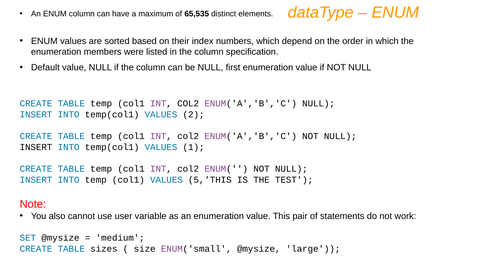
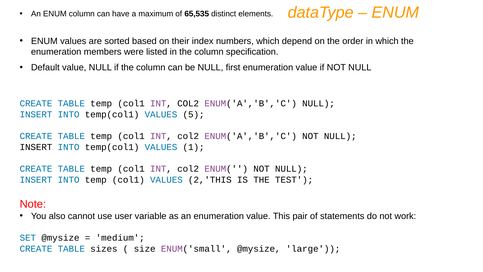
2: 2 -> 5 (194, 114)
5,'THIS: 5,'THIS -> 2,'THIS (210, 180)
